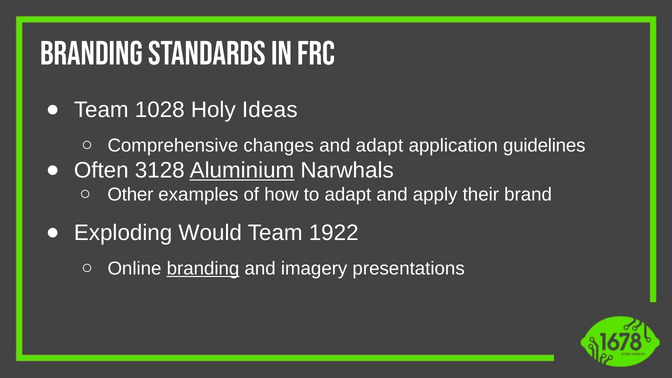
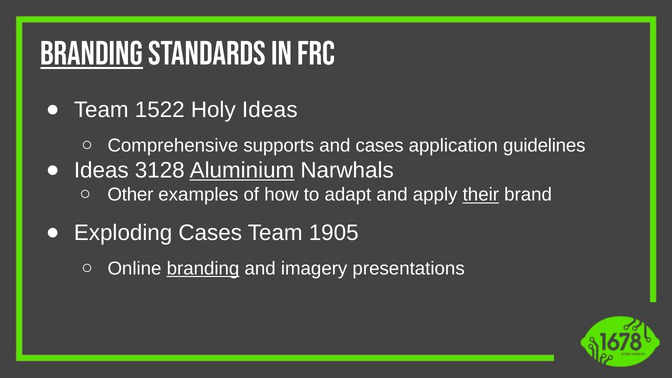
Branding underline: none -> present (92, 54)
1028: 1028 -> 1522 (160, 110)
changes: changes -> supports (279, 146)
and adapt: adapt -> cases (380, 146)
Often: Often -> Ideas (101, 170)
their underline: none -> present (481, 195)
Exploding Would: Would -> Cases (210, 233)
1922: 1922 -> 1905 (334, 233)
